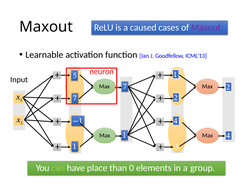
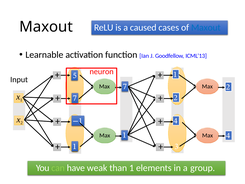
Maxout colour: purple -> blue (206, 27)
place: place -> weak (97, 168)
than 0: 0 -> 1 (132, 168)
